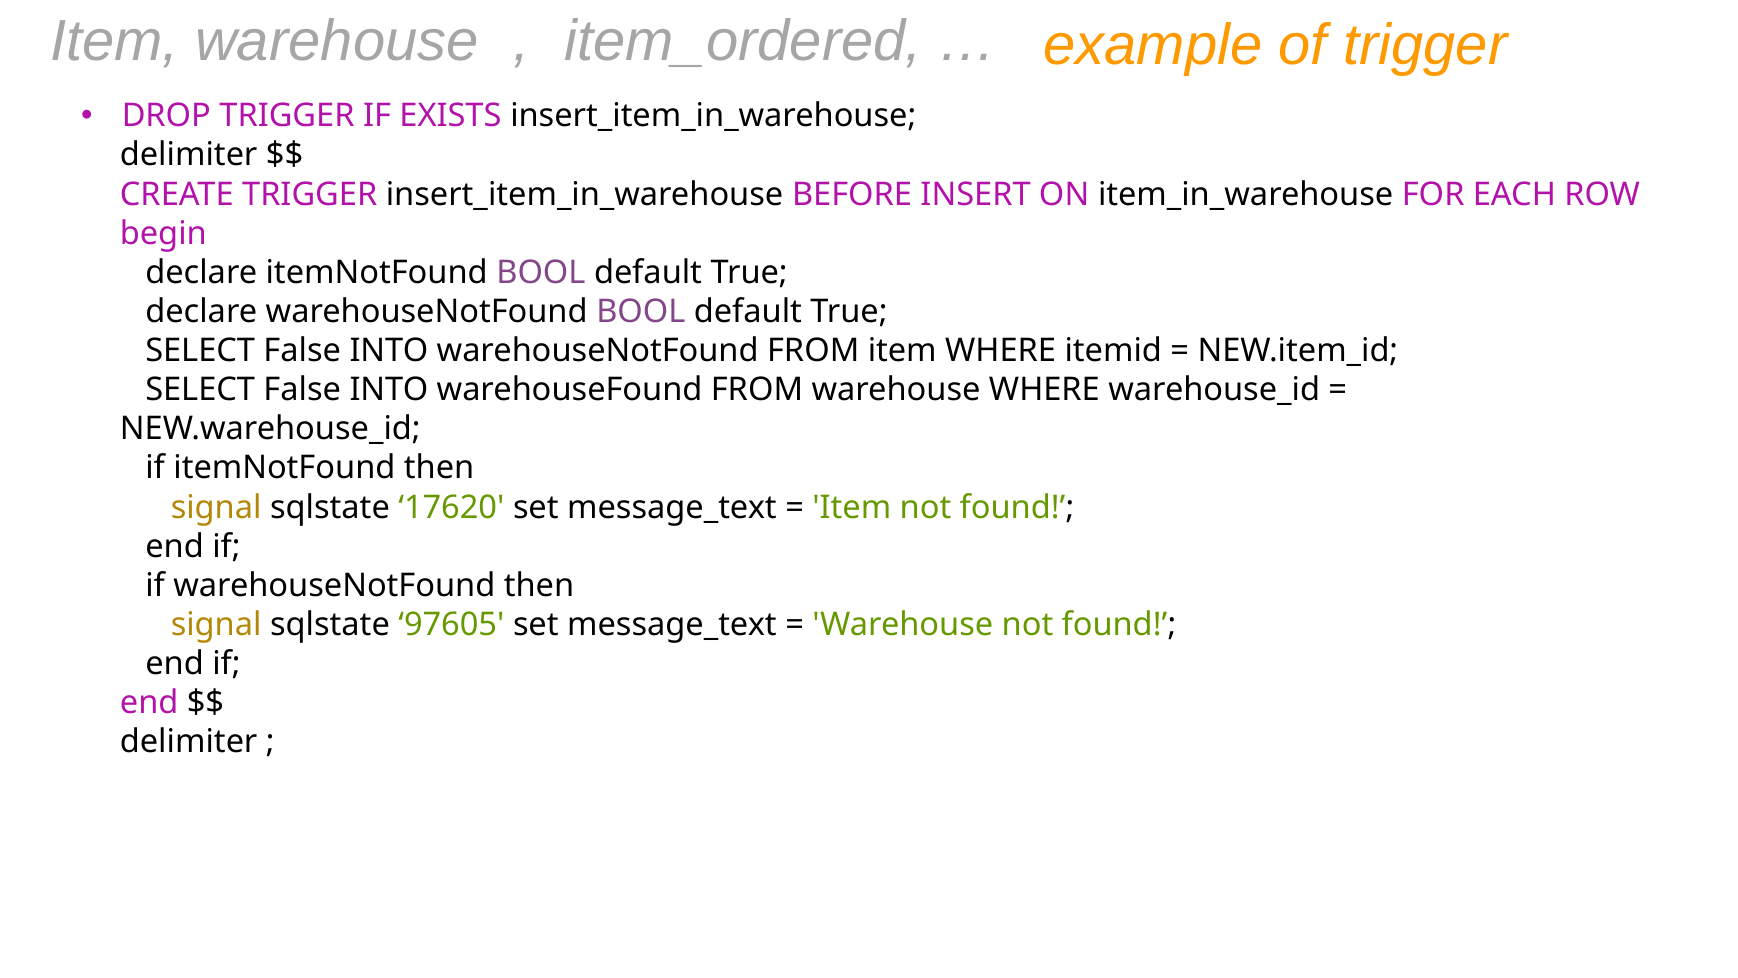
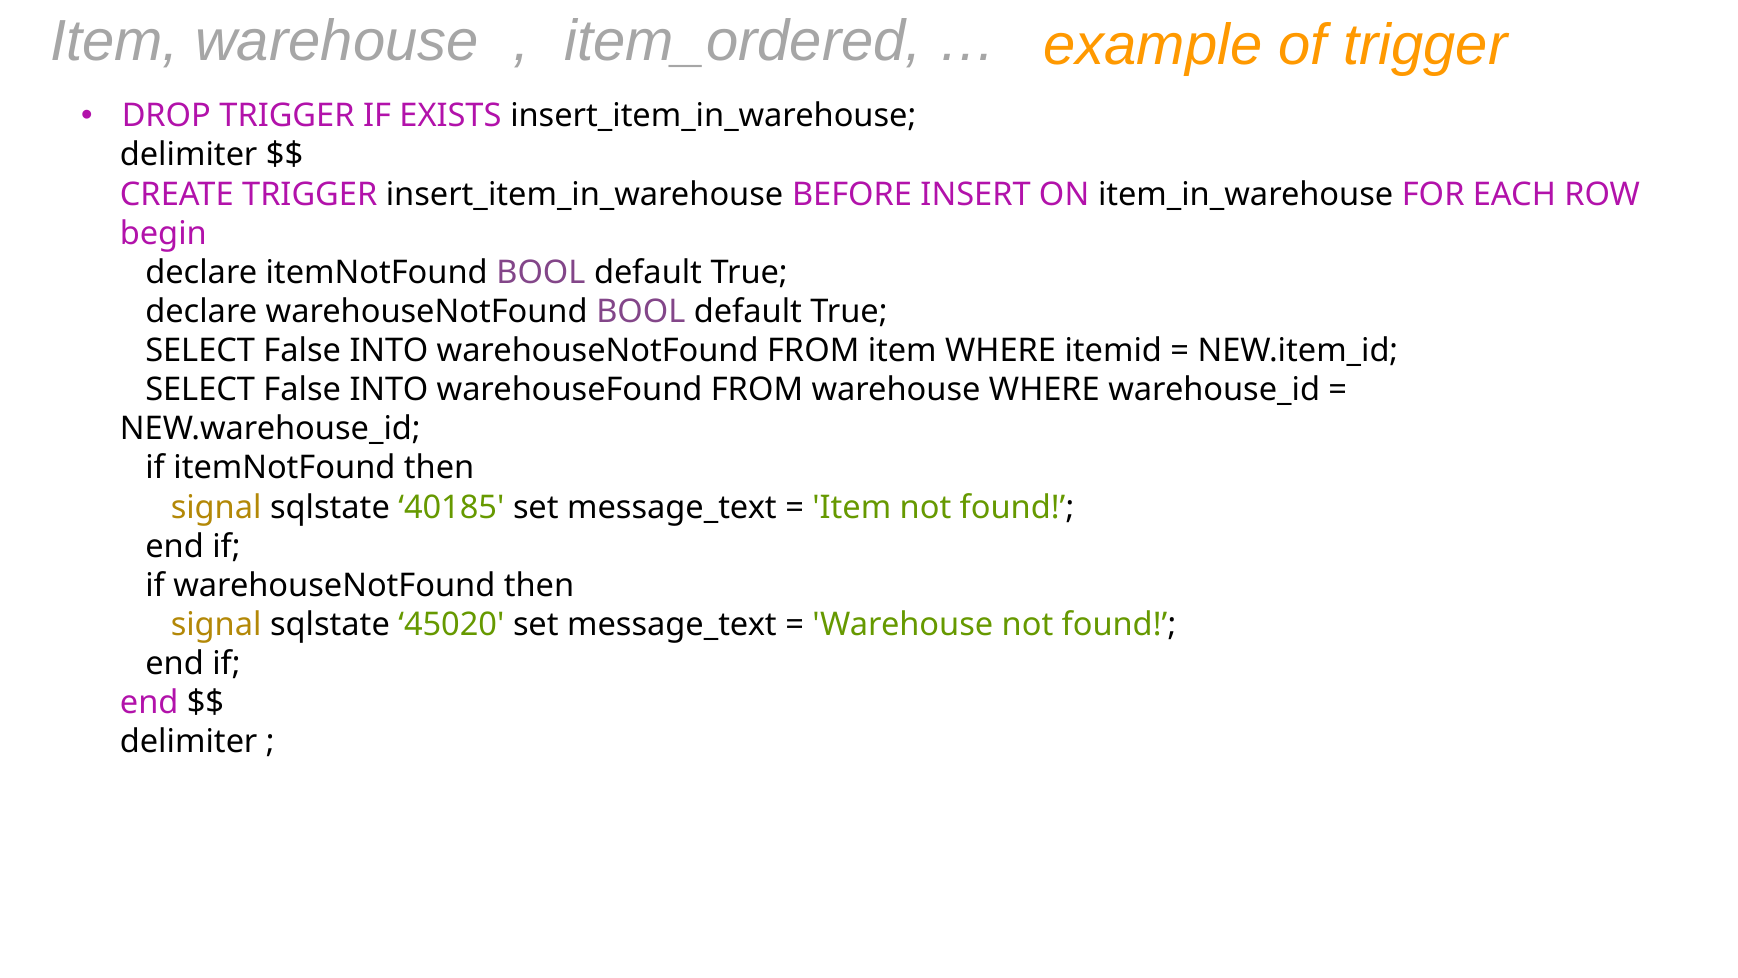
17620: 17620 -> 40185 (451, 507)
97605: 97605 -> 45020 (451, 624)
